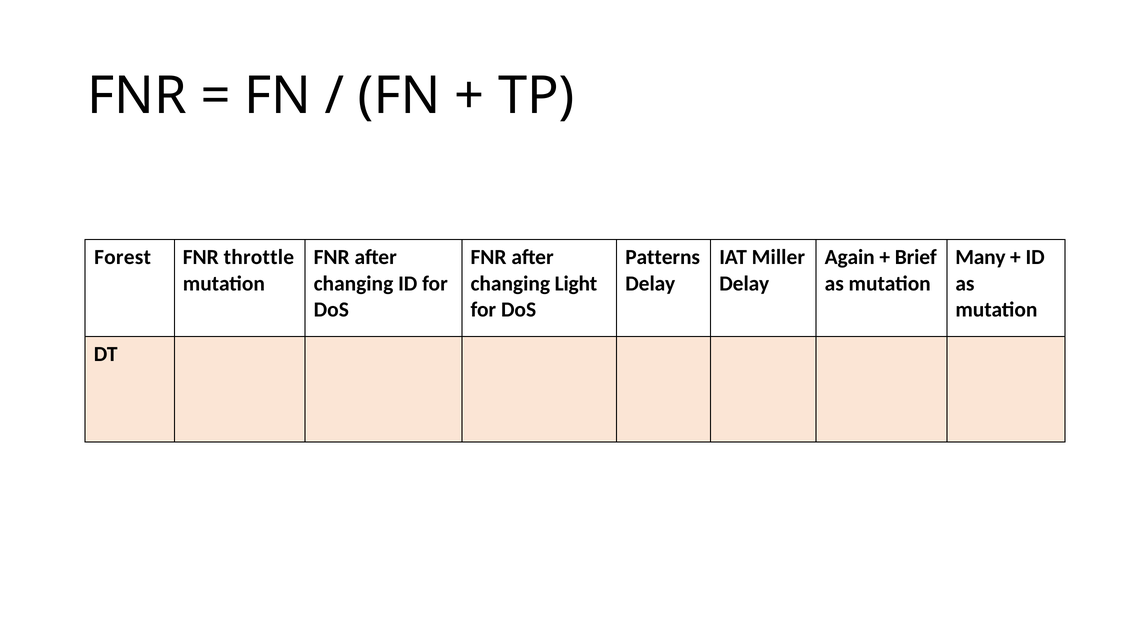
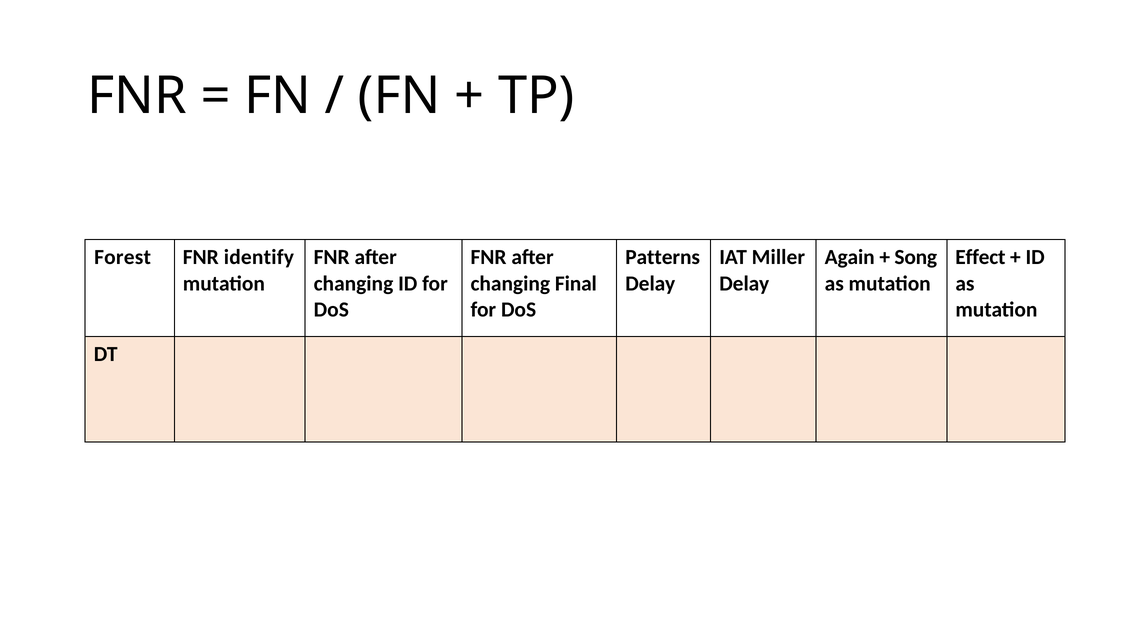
throttle: throttle -> identify (259, 257)
Brief: Brief -> Song (916, 257)
Many: Many -> Effect (980, 257)
Light: Light -> Final (576, 283)
